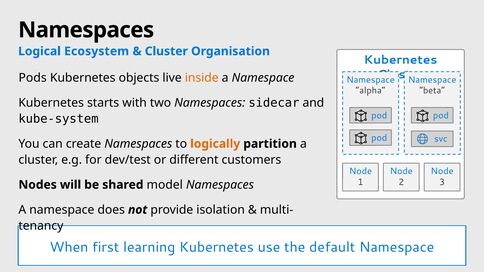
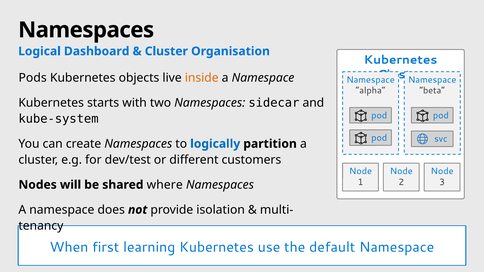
Ecosystem: Ecosystem -> Dashboard (97, 51)
logically colour: orange -> blue (215, 144)
model: model -> where (165, 185)
